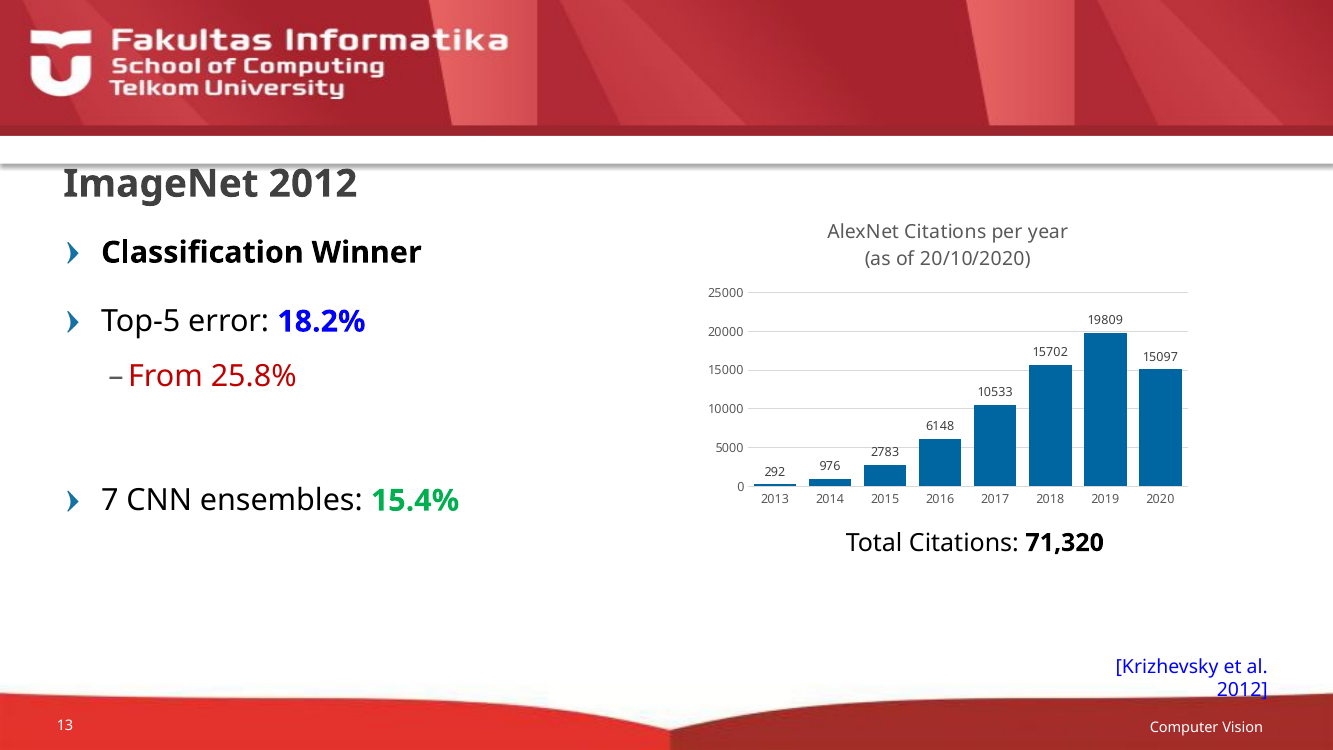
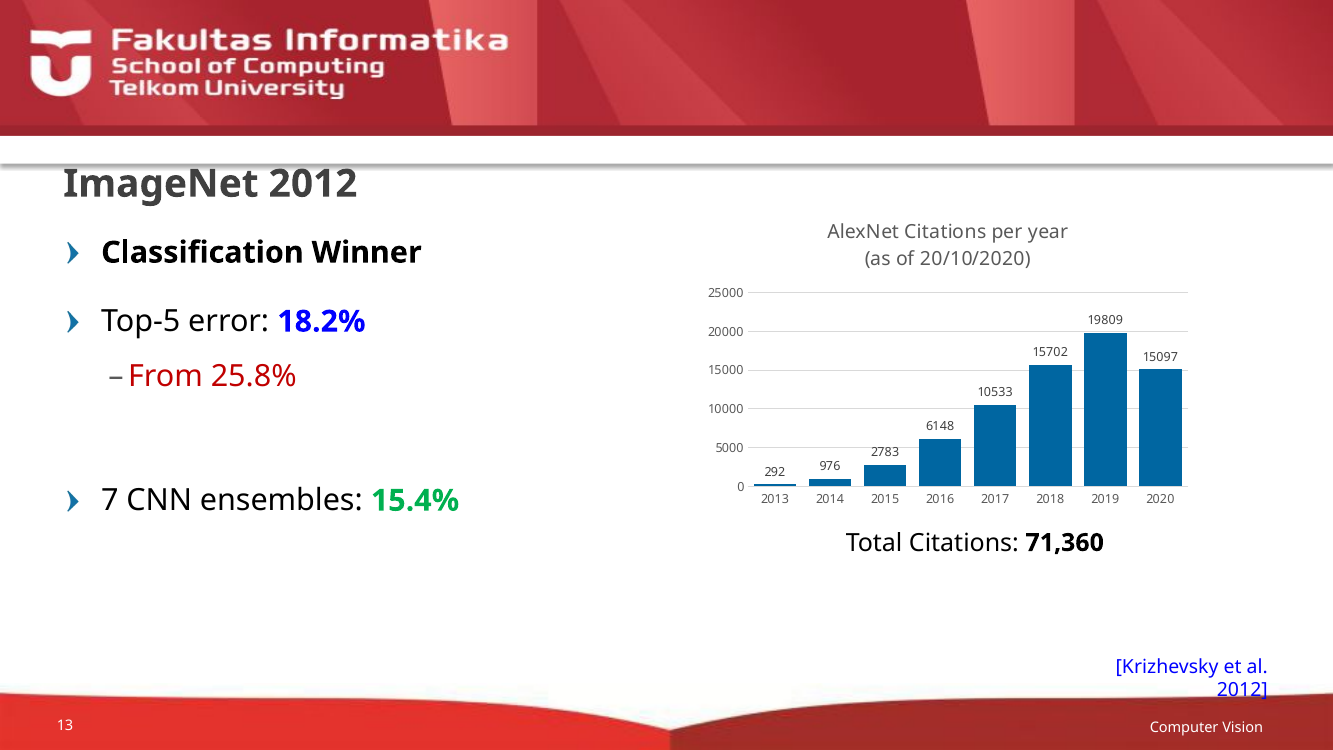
71,320: 71,320 -> 71,360 (1065, 543)
